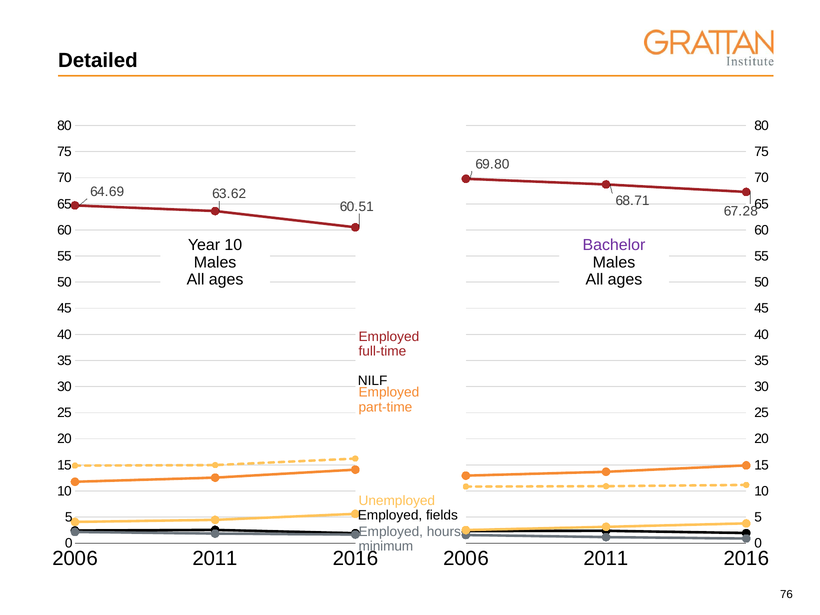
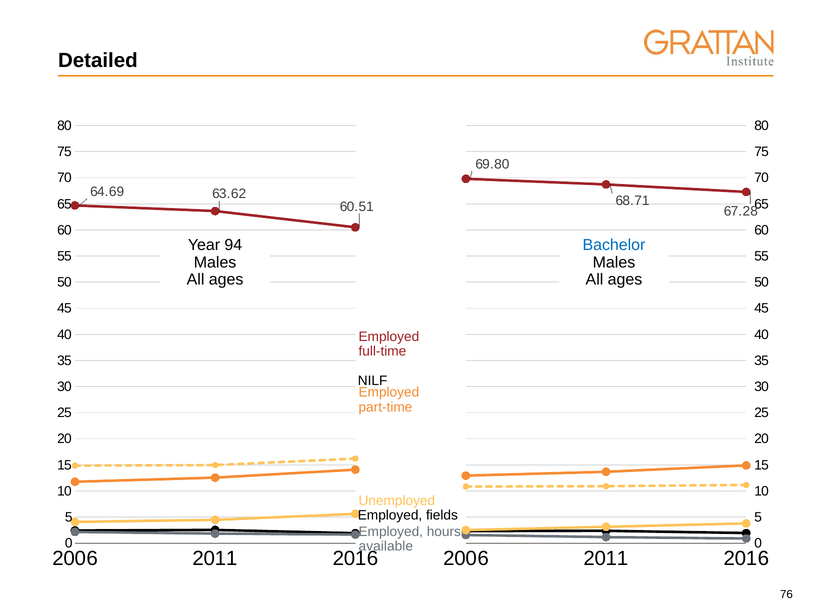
Year 10: 10 -> 94 (233, 245)
Bachelor colour: purple -> blue (614, 245)
minimum: minimum -> available (386, 546)
